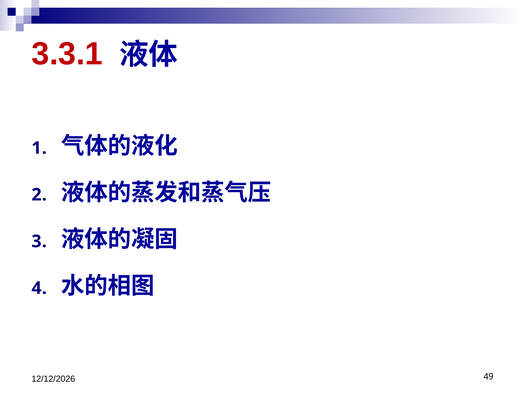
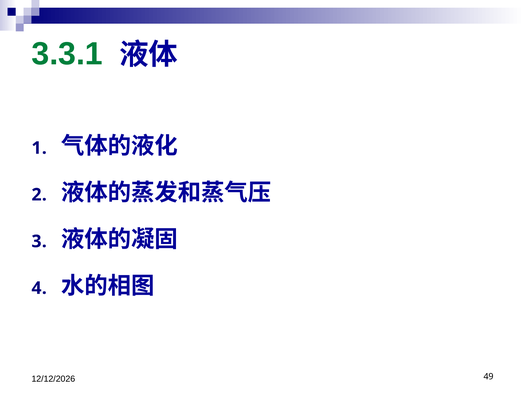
3.3.1 colour: red -> green (67, 54)
